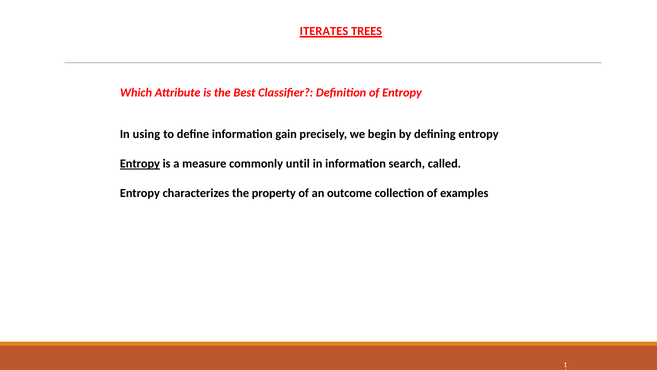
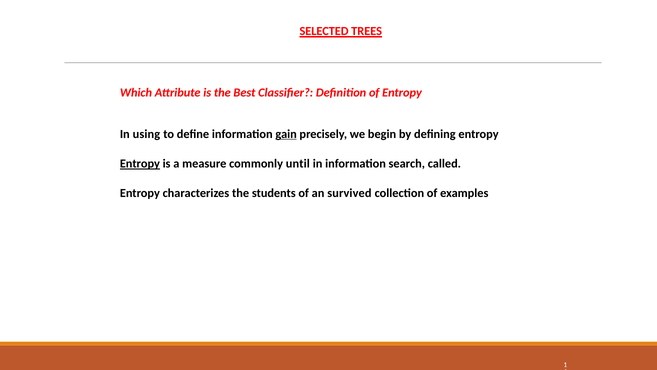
ITERATES: ITERATES -> SELECTED (324, 31)
gain underline: none -> present (286, 134)
property: property -> students (274, 193)
outcome: outcome -> survived (349, 193)
